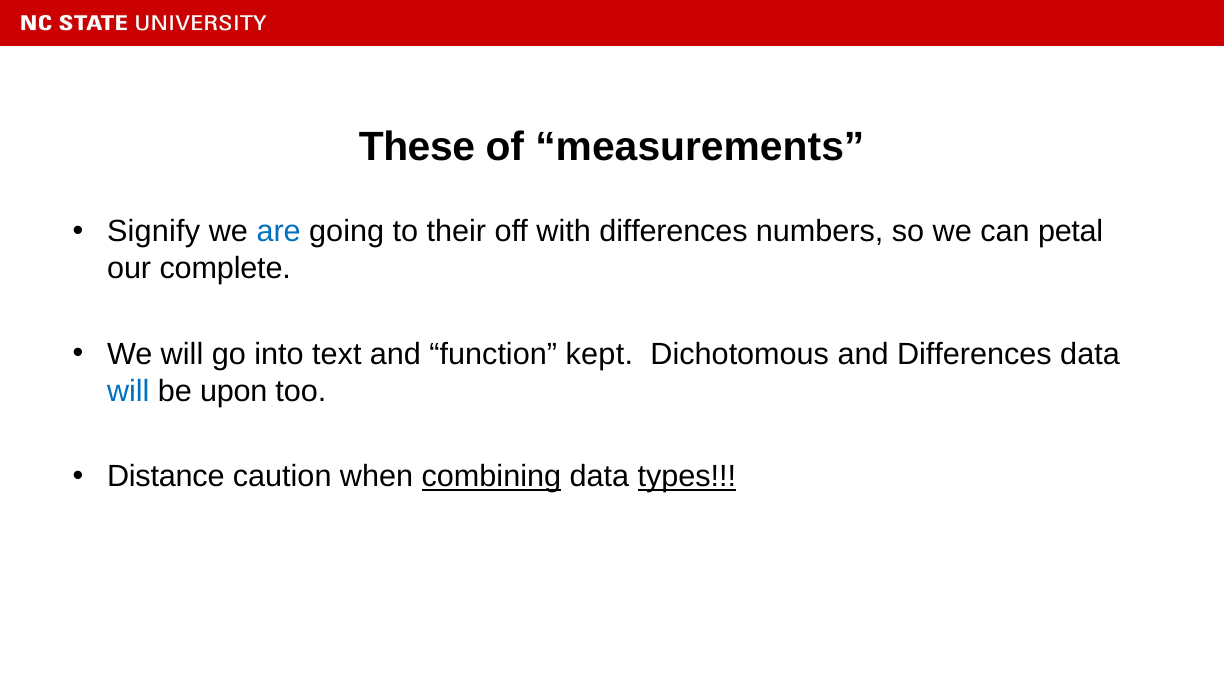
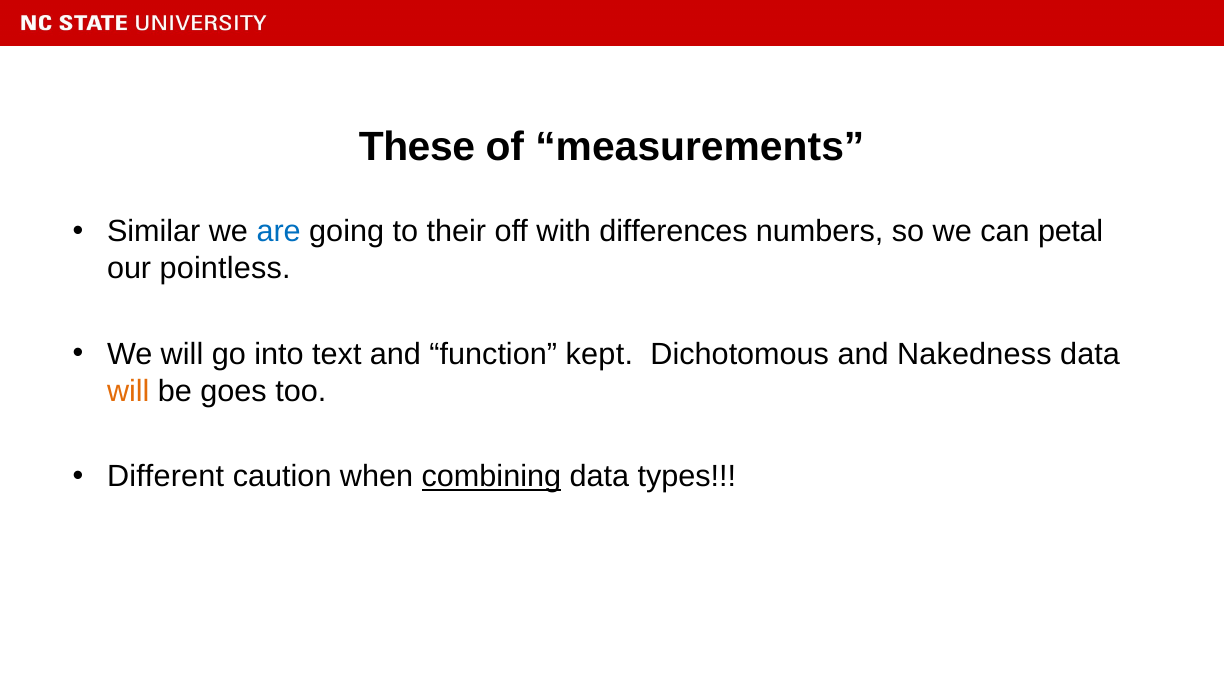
Signify: Signify -> Similar (154, 232)
complete: complete -> pointless (225, 268)
and Differences: Differences -> Nakedness (974, 354)
will colour: blue -> orange (128, 391)
upon: upon -> goes (234, 391)
Distance: Distance -> Different (166, 477)
types underline: present -> none (687, 477)
